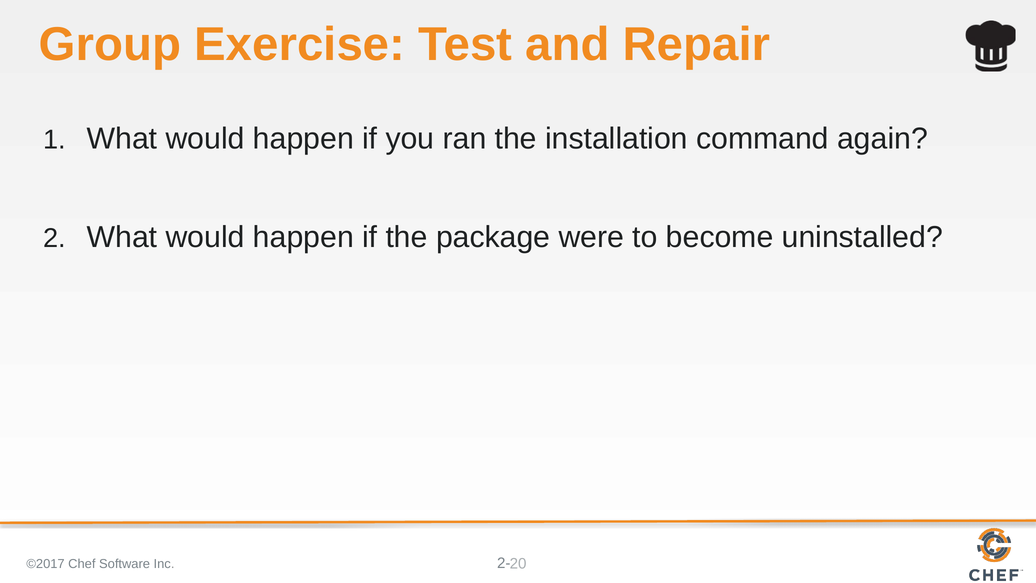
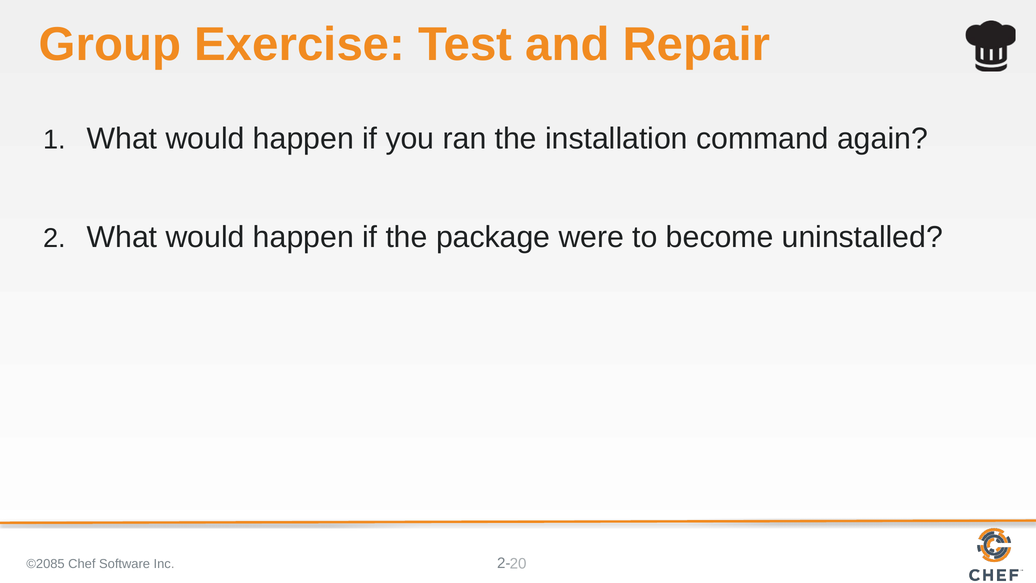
©2017: ©2017 -> ©2085 (46, 564)
